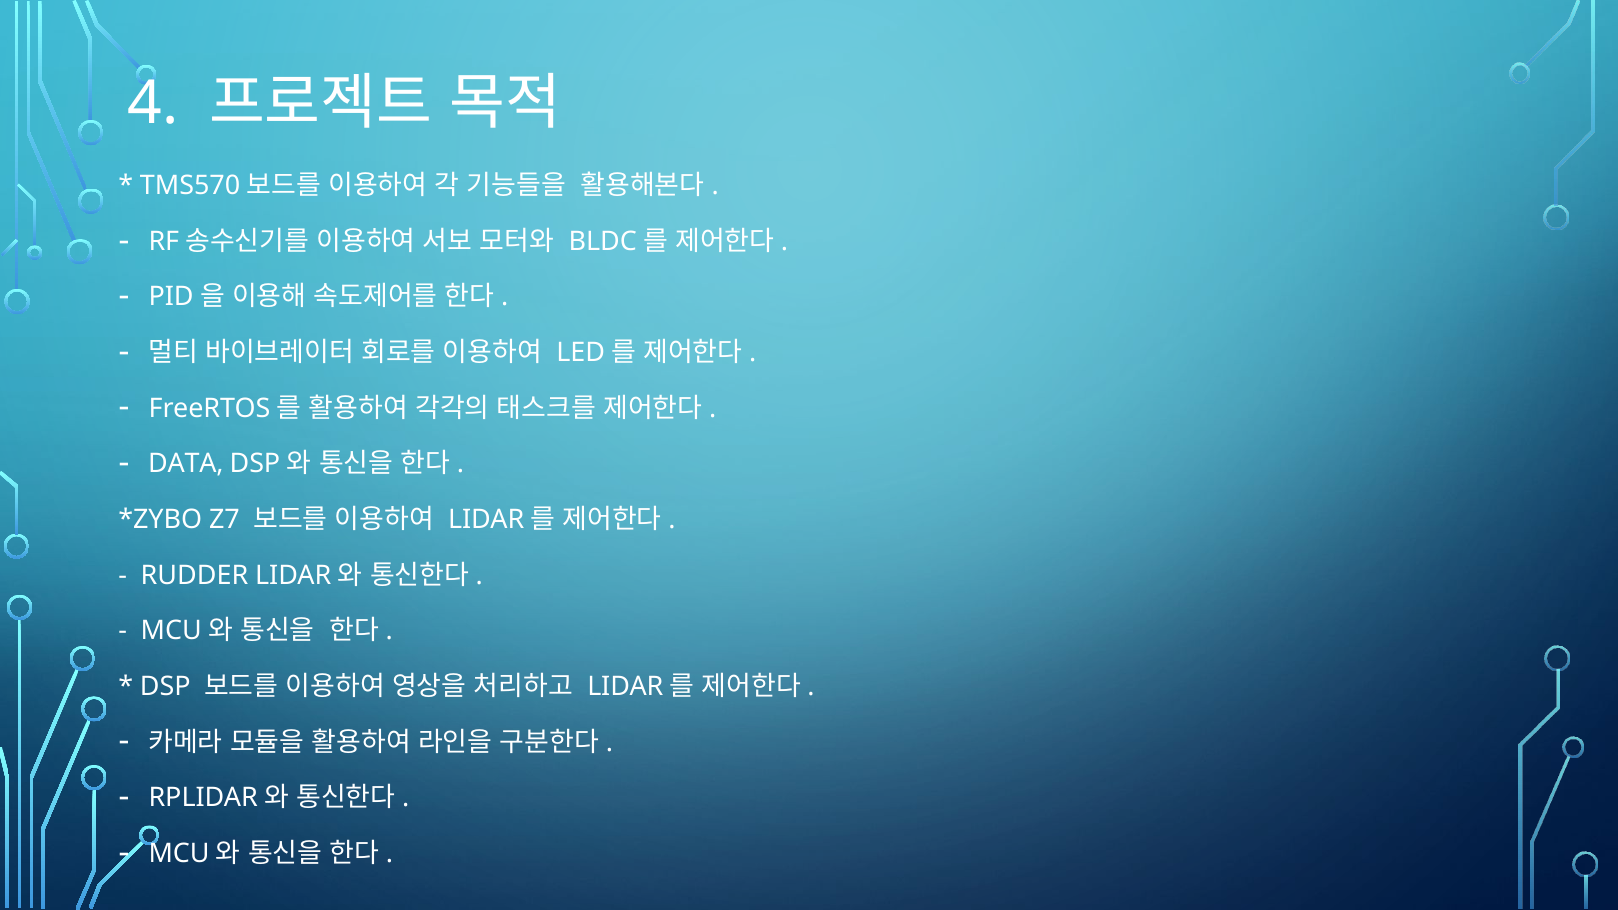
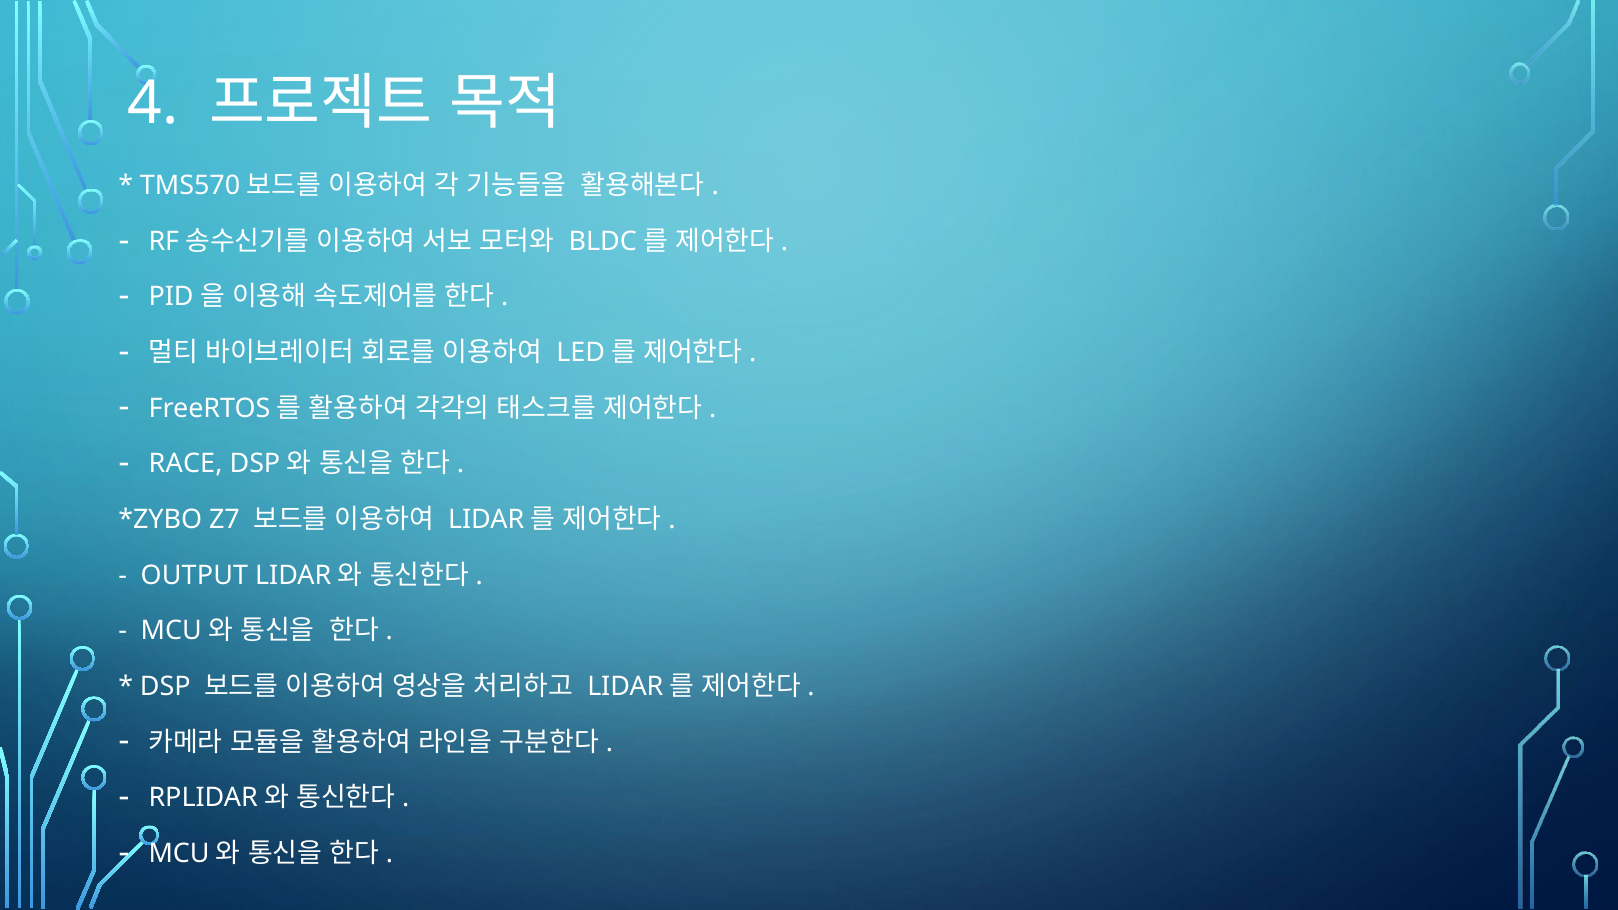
DATA: DATA -> RACE (186, 464)
RUDDER: RUDDER -> OUTPUT (194, 575)
